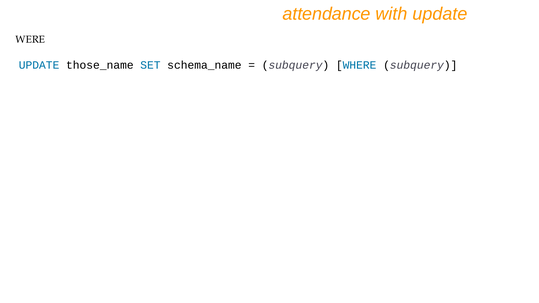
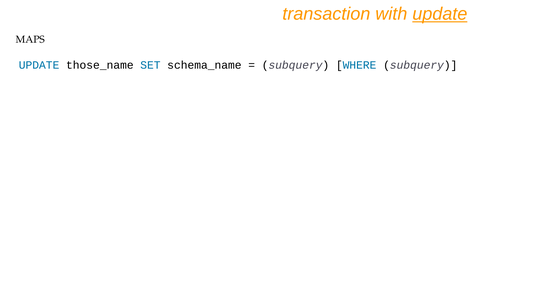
attendance: attendance -> transaction (327, 14)
update underline: none -> present (440, 14)
WERE: WERE -> MAPS (30, 39)
